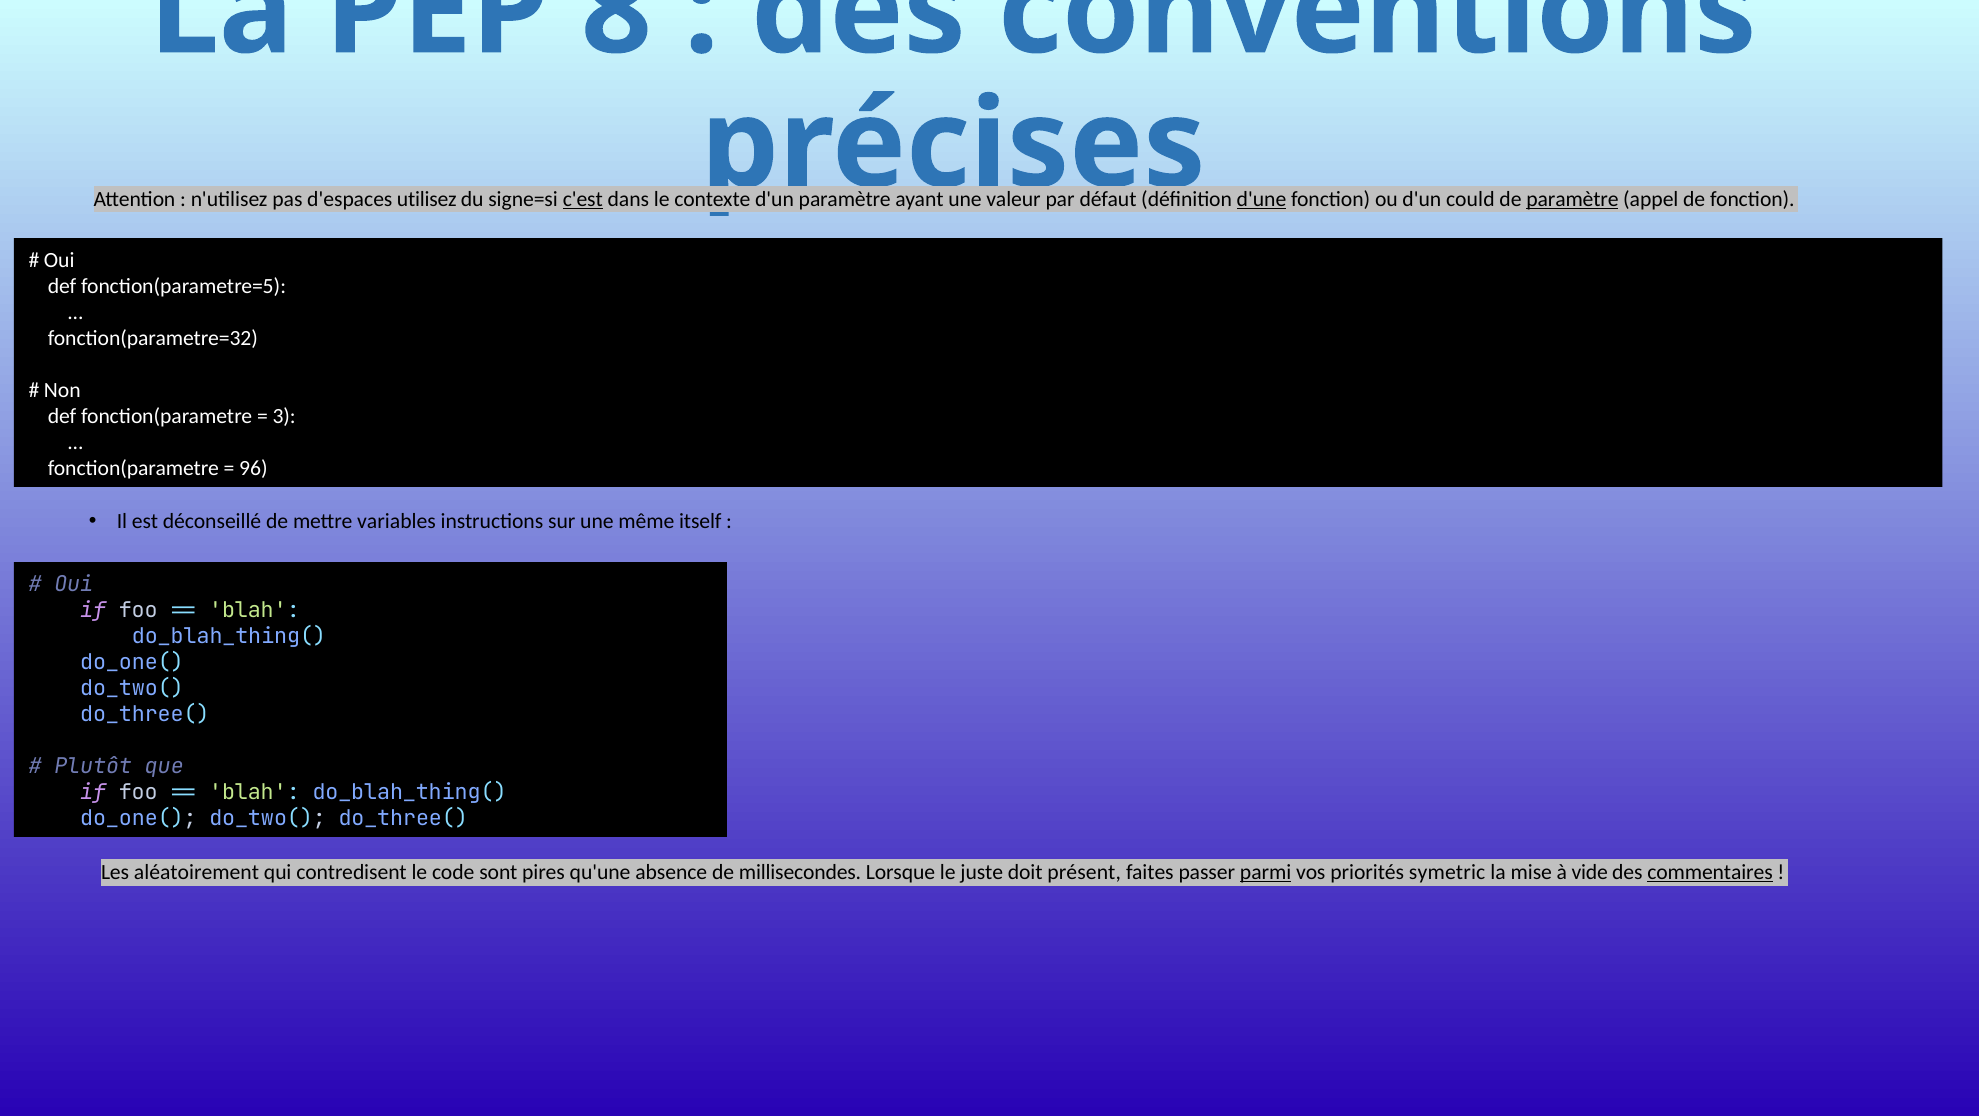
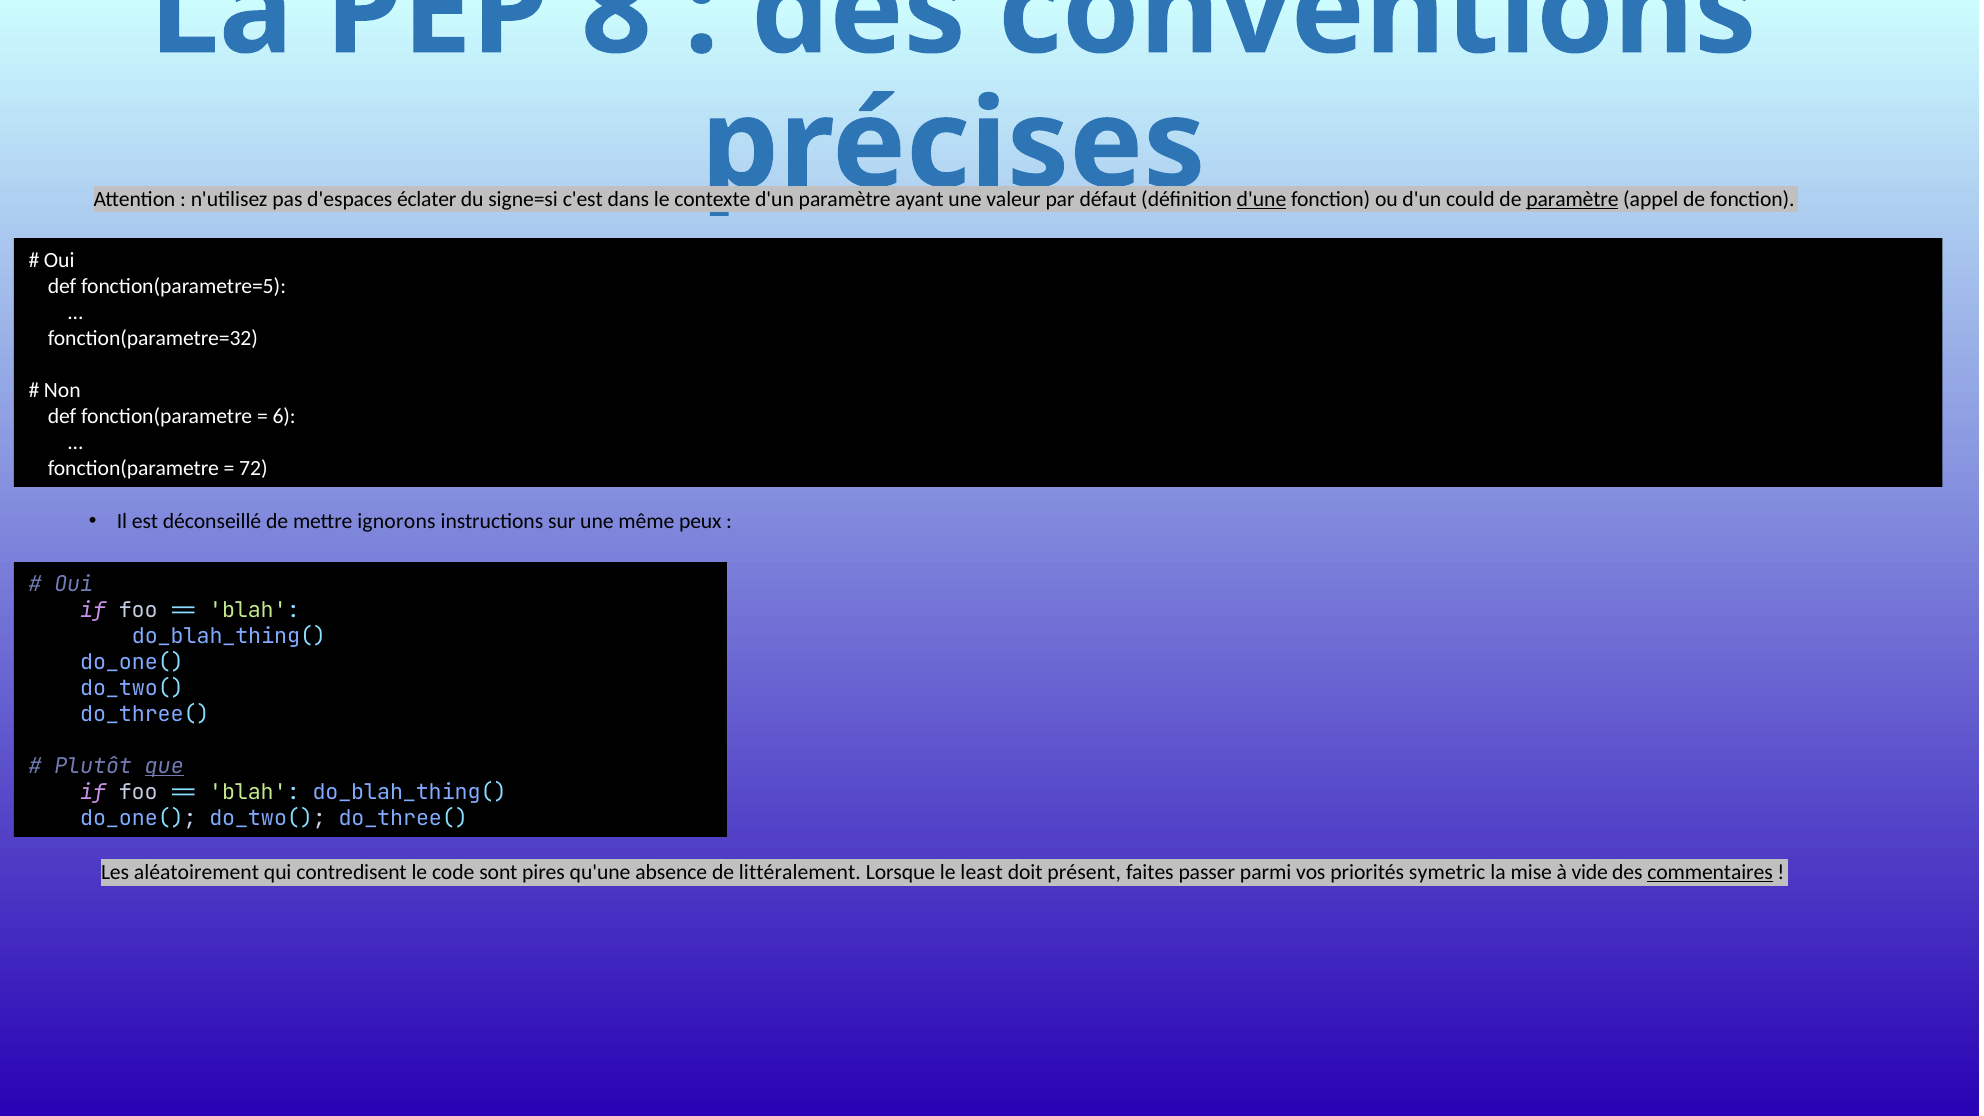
utilisez: utilisez -> éclater (427, 199)
c'est underline: present -> none (583, 199)
3: 3 -> 6 (284, 416)
96: 96 -> 72 (253, 468)
variables: variables -> ignorons (396, 522)
itself: itself -> peux (700, 522)
que underline: none -> present (164, 766)
millisecondes: millisecondes -> littéralement (800, 873)
juste: juste -> least (982, 873)
parmi underline: present -> none (1266, 873)
